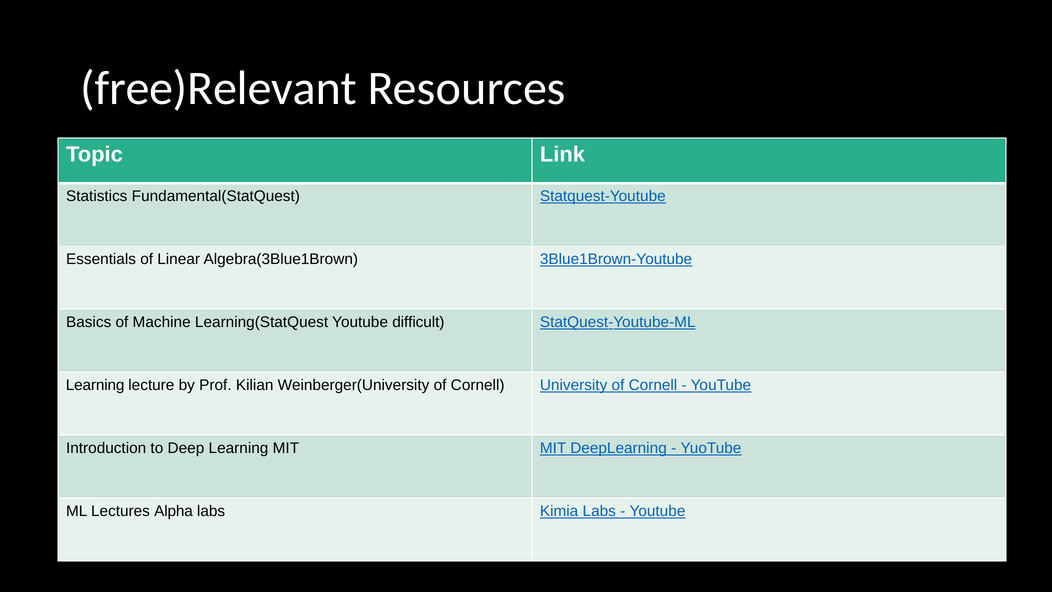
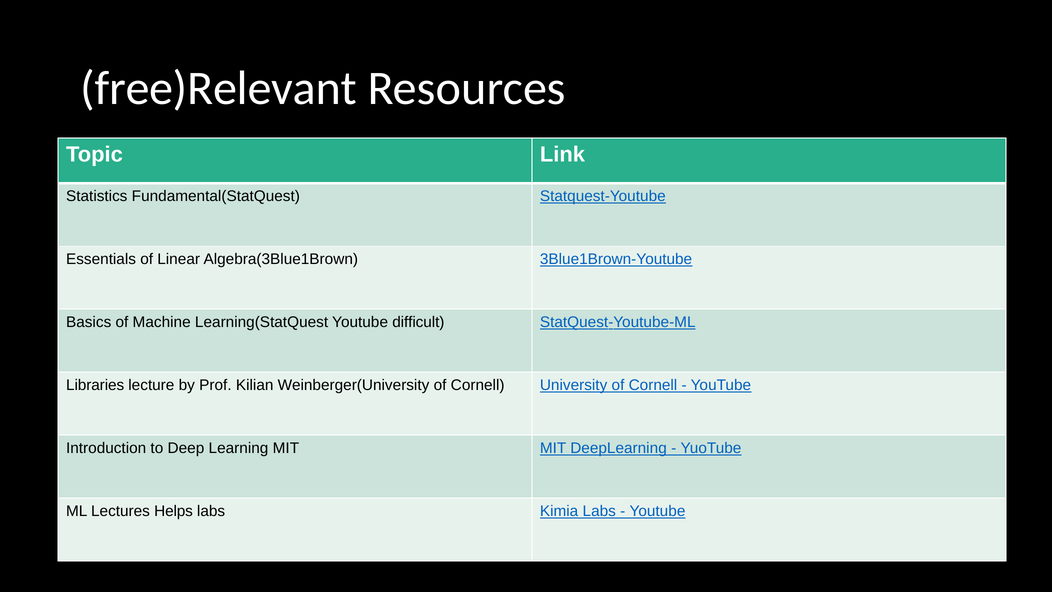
Learning: Learning -> Libraries (95, 385)
Alpha: Alpha -> Helps (174, 511)
